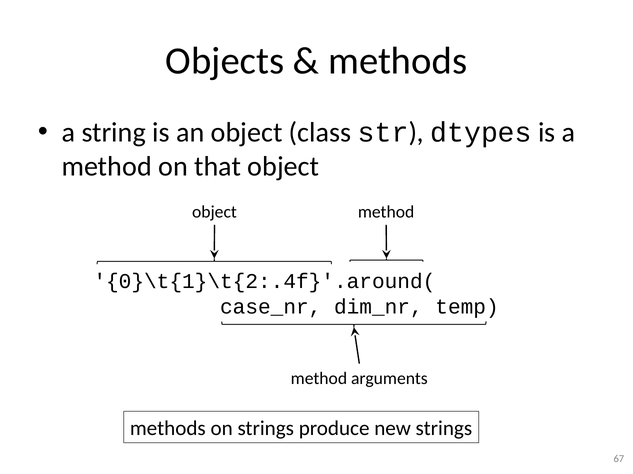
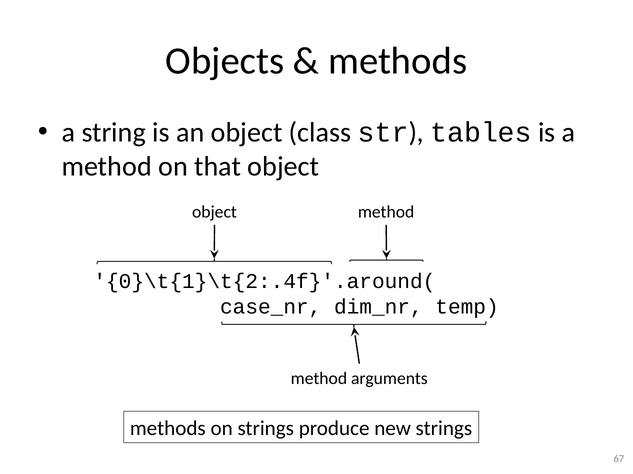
dtypes: dtypes -> tables (481, 133)
